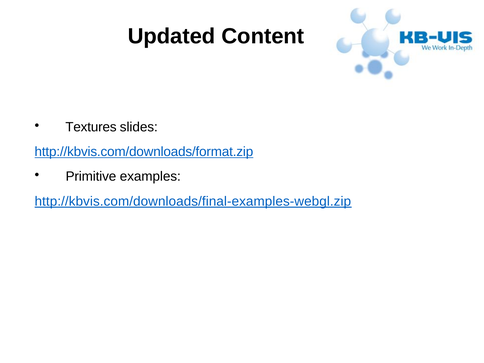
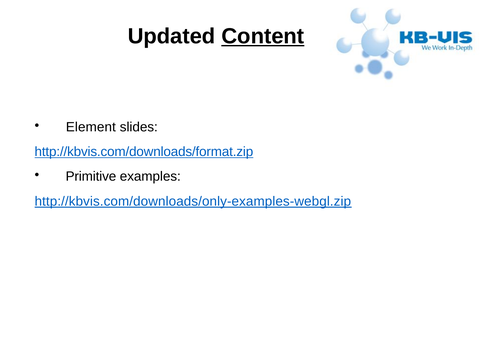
Content underline: none -> present (263, 36)
Textures: Textures -> Element (91, 127)
http://kbvis.com/downloads/final-examples-webgl.zip: http://kbvis.com/downloads/final-examples-webgl.zip -> http://kbvis.com/downloads/only-examples-webgl.zip (193, 201)
